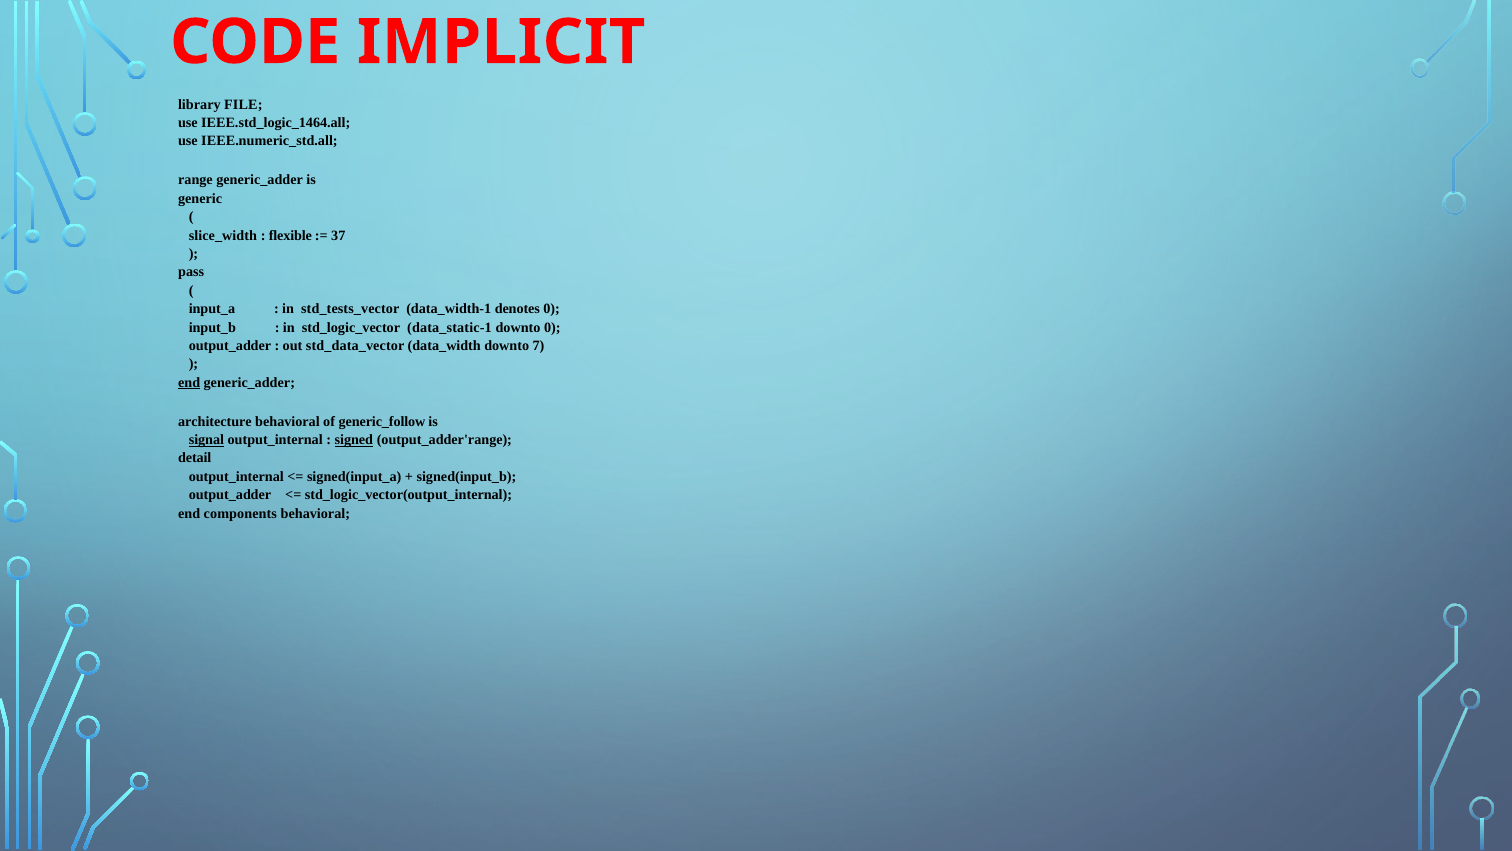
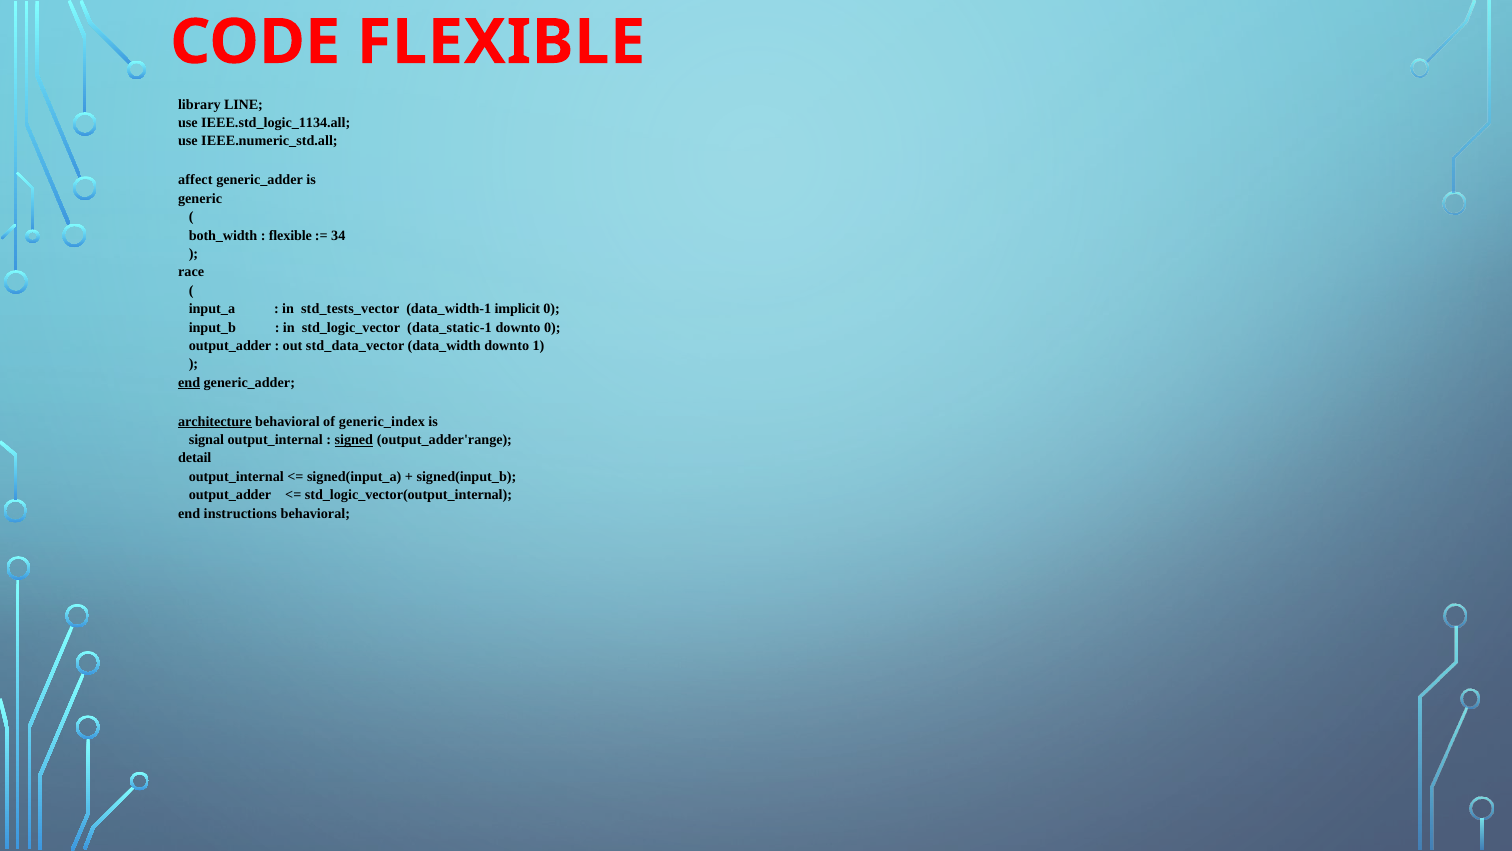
CODE IMPLICIT: IMPLICIT -> FLEXIBLE (501, 42)
FILE: FILE -> LINE (243, 104)
IEEE.std_logic_1464.all: IEEE.std_logic_1464.all -> IEEE.std_logic_1134.all (276, 123)
range: range -> affect (195, 180)
slice_width: slice_width -> both_width (223, 235)
37: 37 -> 34 (338, 235)
pass: pass -> race (191, 272)
denotes: denotes -> implicit (517, 309)
7: 7 -> 1 (539, 346)
architecture underline: none -> present (215, 421)
generic_follow: generic_follow -> generic_index (382, 421)
signal underline: present -> none (206, 440)
components: components -> instructions (240, 513)
